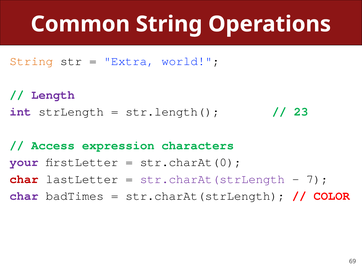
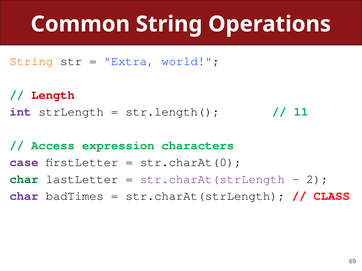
Length colour: purple -> red (53, 95)
23: 23 -> 11 (301, 112)
your: your -> case (24, 163)
char colour: red -> green (24, 179)
7: 7 -> 2 (317, 179)
COLOR: COLOR -> CLASS (332, 196)
